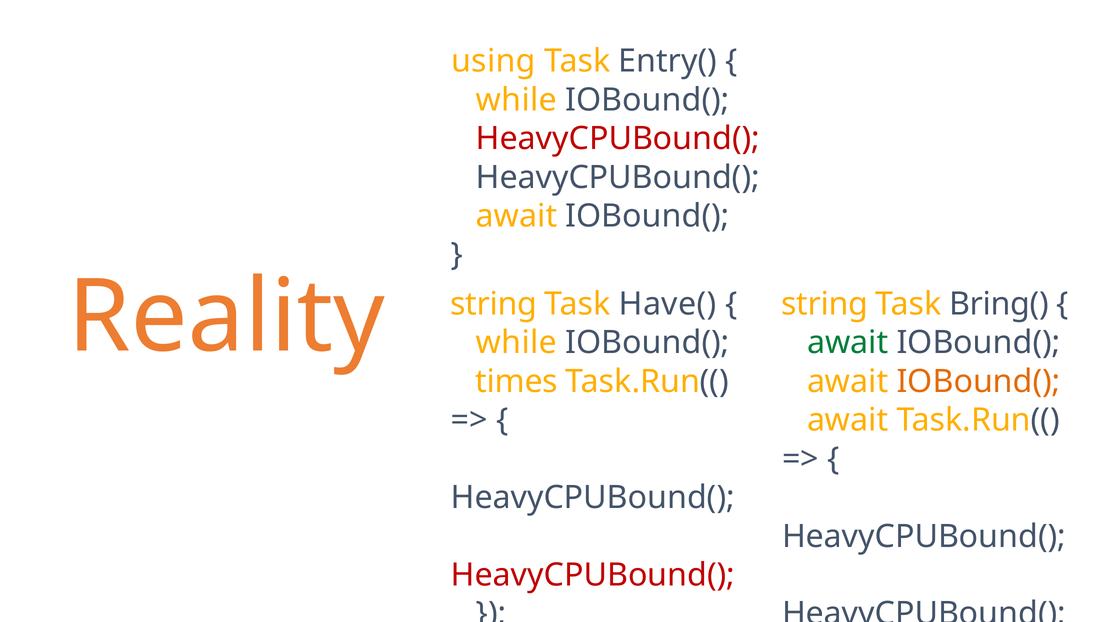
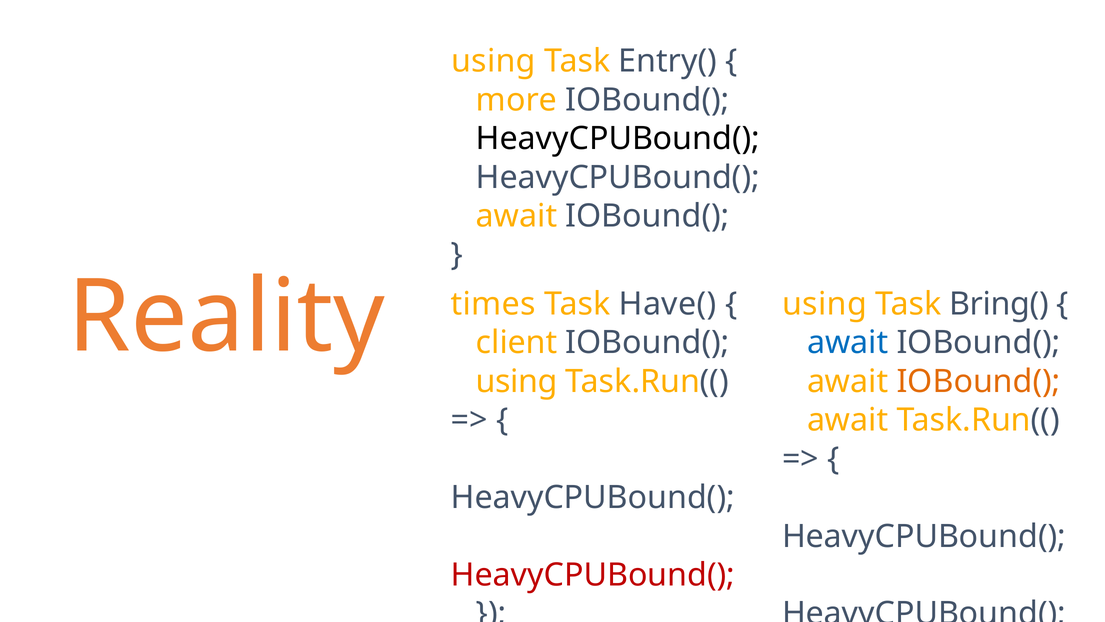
while: while -> more (517, 100)
HeavyCPUBound( colour: red -> black (618, 139)
Reality string: string -> times (493, 304)
string: string -> using (824, 304)
while: while -> client (517, 343)
await colour: green -> blue (848, 343)
times: times -> using (517, 381)
